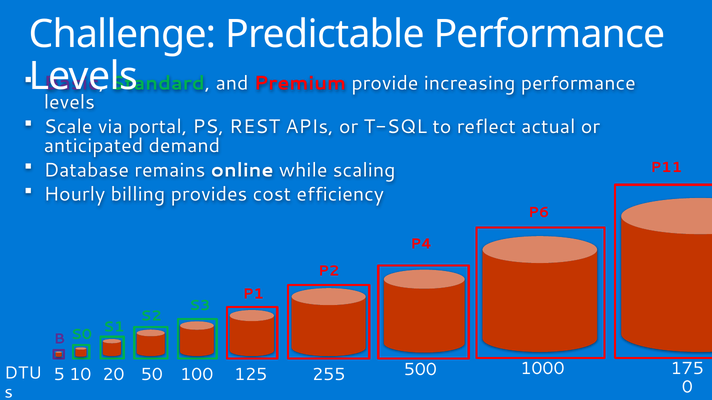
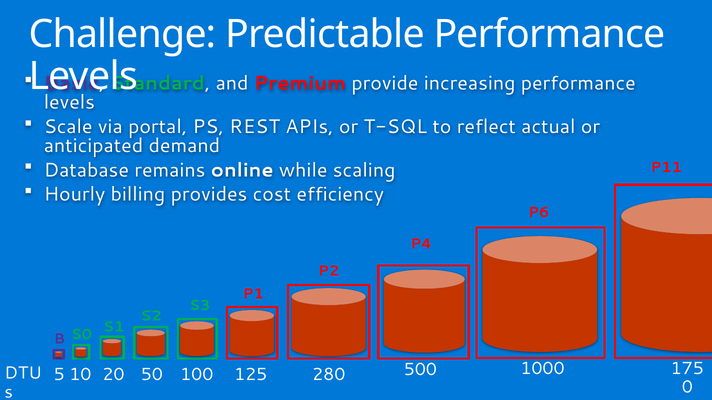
255: 255 -> 280 (329, 375)
